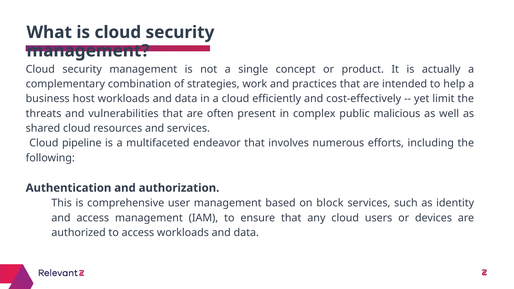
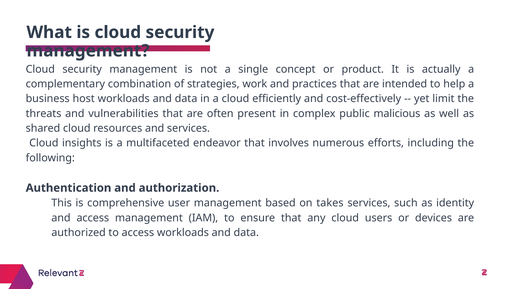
pipeline: pipeline -> insights (82, 143)
block: block -> takes (330, 203)
